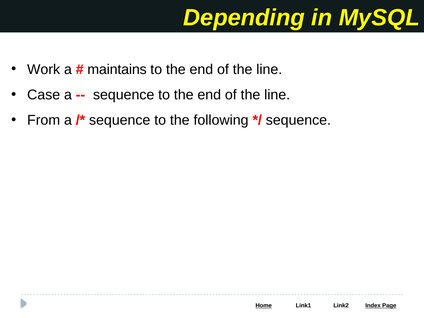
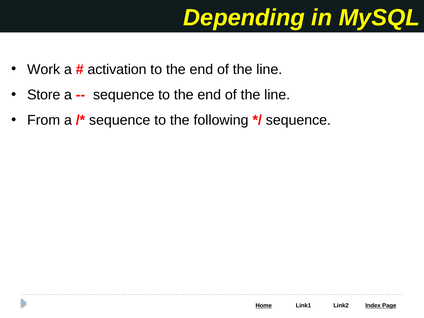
maintains: maintains -> activation (117, 69)
Case: Case -> Store (44, 95)
